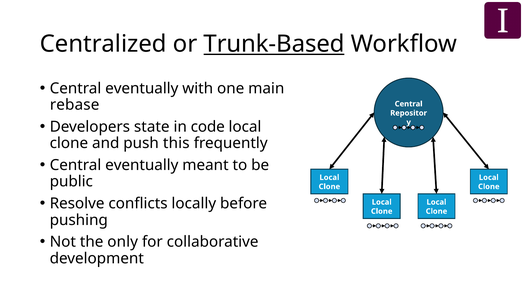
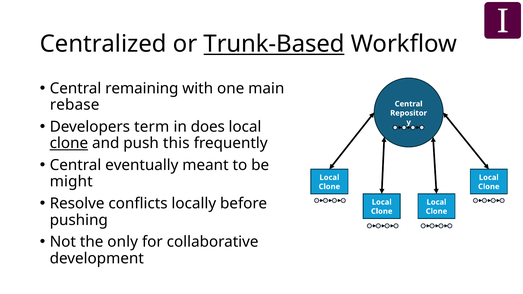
eventually: eventually -> remaining (142, 88)
state: state -> term (152, 127)
code: code -> does (208, 127)
clone underline: none -> present (69, 143)
public: public -> might (71, 182)
